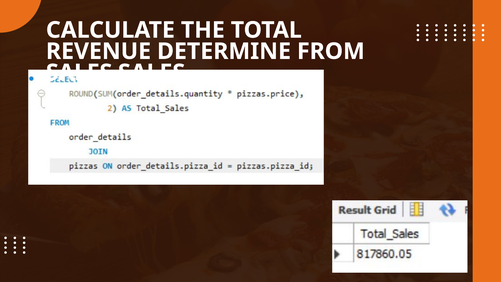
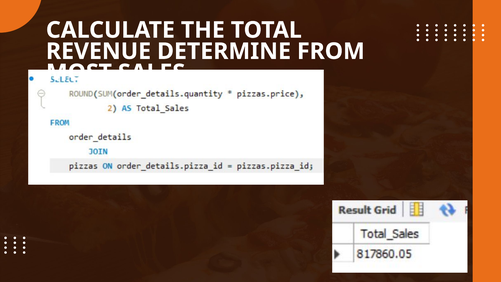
SALES: SALES -> MOST (79, 73)
